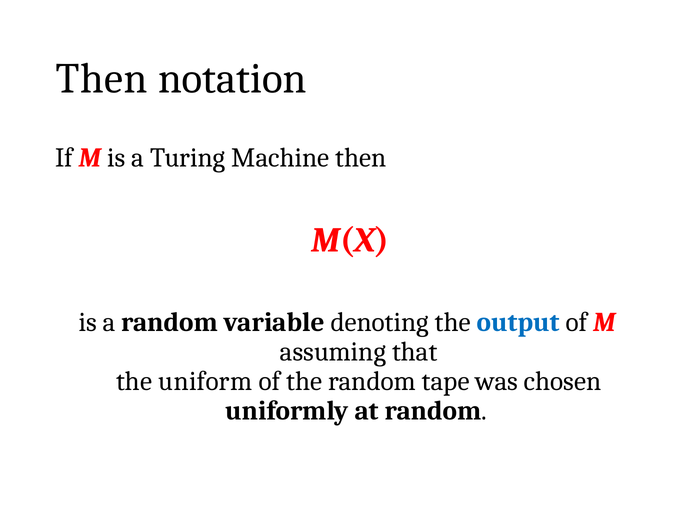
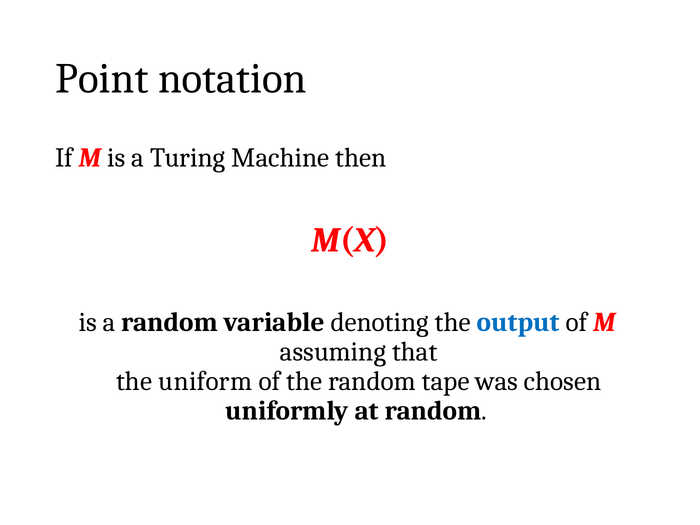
Then: Then -> Point (102, 78)
